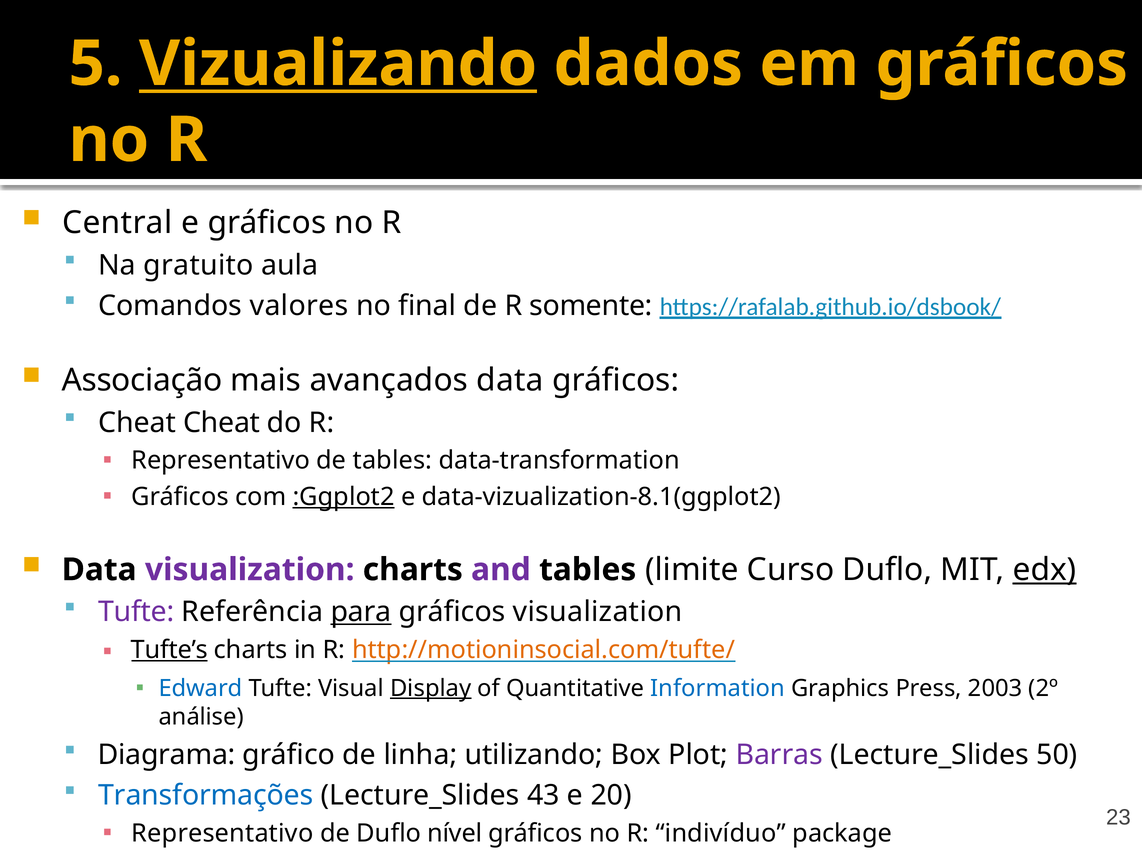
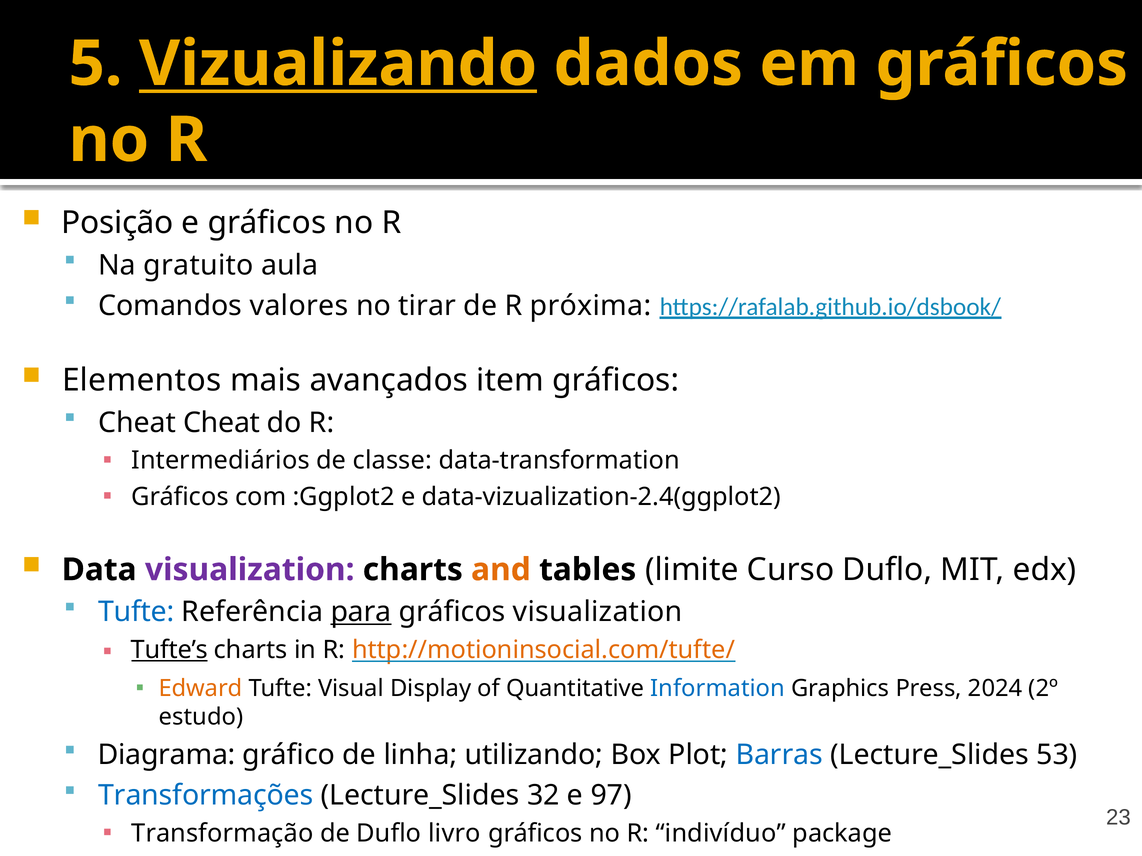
Central: Central -> Posição (118, 223)
final: final -> tirar (427, 306)
somente: somente -> próxima (591, 306)
Associação: Associação -> Elementos (142, 381)
avançados data: data -> item (510, 381)
Representativo: Representativo -> Intermediários (221, 461)
de tables: tables -> classe (392, 461)
:Ggplot2 underline: present -> none (344, 497)
data-vizualization-8.1(ggplot2: data-vizualization-8.1(ggplot2 -> data-vizualization-2.4(ggplot2 (601, 497)
and colour: purple -> orange (501, 570)
edx underline: present -> none (1044, 570)
Tufte colour: purple -> blue (136, 612)
Edward colour: blue -> orange (201, 689)
Display underline: present -> none (431, 689)
2003: 2003 -> 2024 (995, 689)
análise: análise -> estudo (201, 717)
Barras colour: purple -> blue (779, 755)
50: 50 -> 53 (1057, 755)
43: 43 -> 32 (543, 796)
20: 20 -> 97 (611, 796)
Representativo: Representativo -> Transformação (222, 834)
nível: nível -> livro (454, 834)
